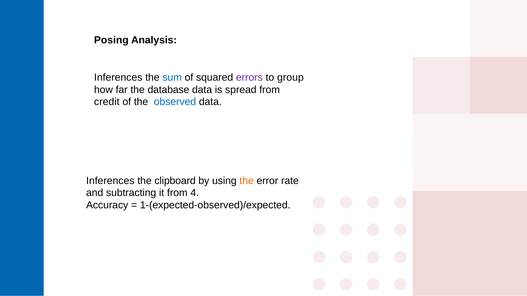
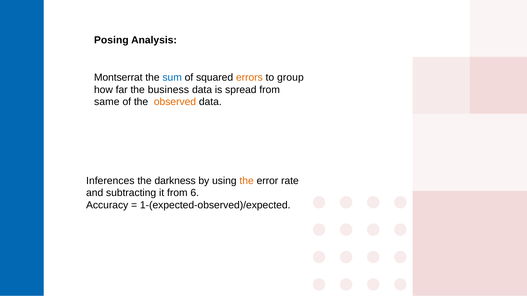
Inferences: Inferences -> Montserrat (118, 77)
errors colour: purple -> orange (249, 77)
database: database -> business (168, 90)
credit: credit -> same (107, 102)
observed colour: blue -> orange (175, 102)
clipboard: clipboard -> darkness (175, 181)
4: 4 -> 6 (195, 193)
